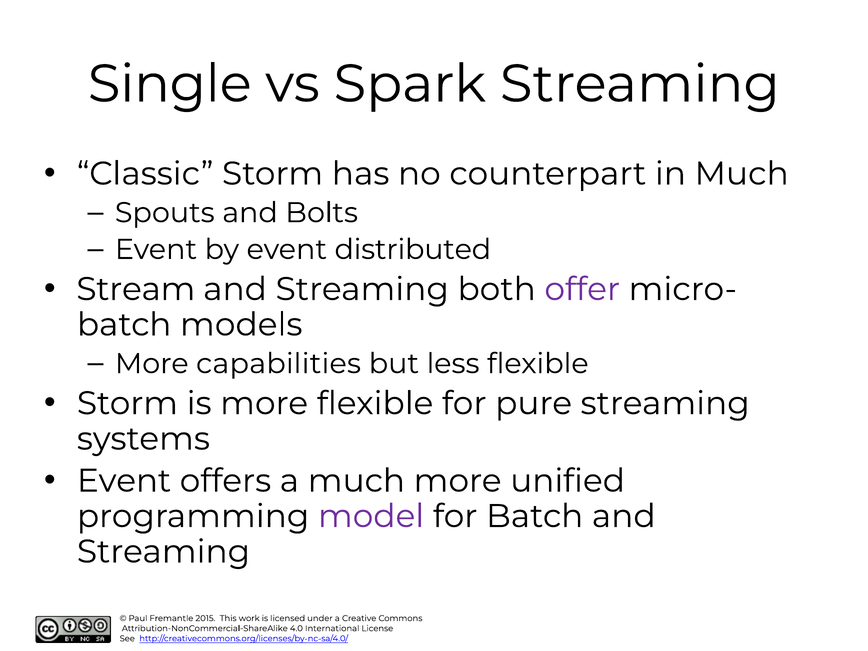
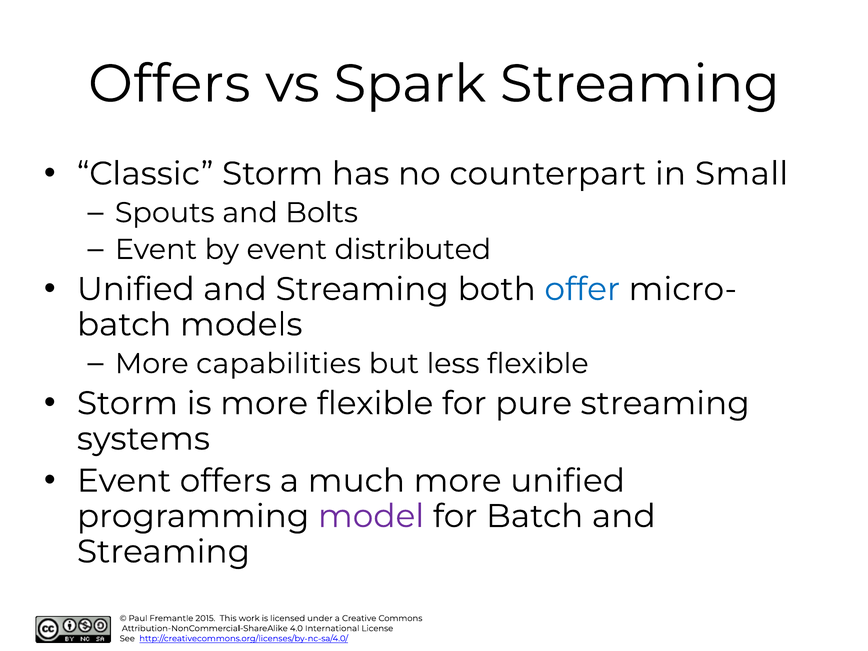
Single: Single -> Offers (169, 84)
in Much: Much -> Small (742, 174)
Stream: Stream -> Unified (136, 289)
offer colour: purple -> blue (582, 289)
